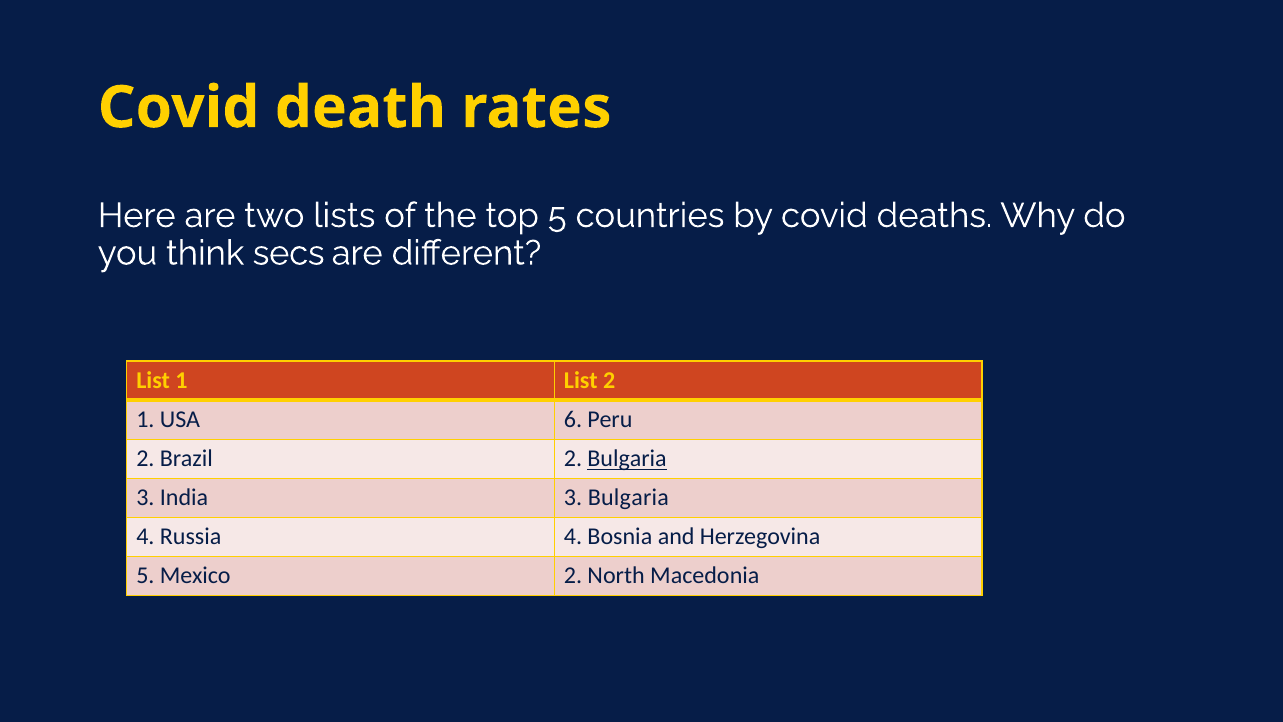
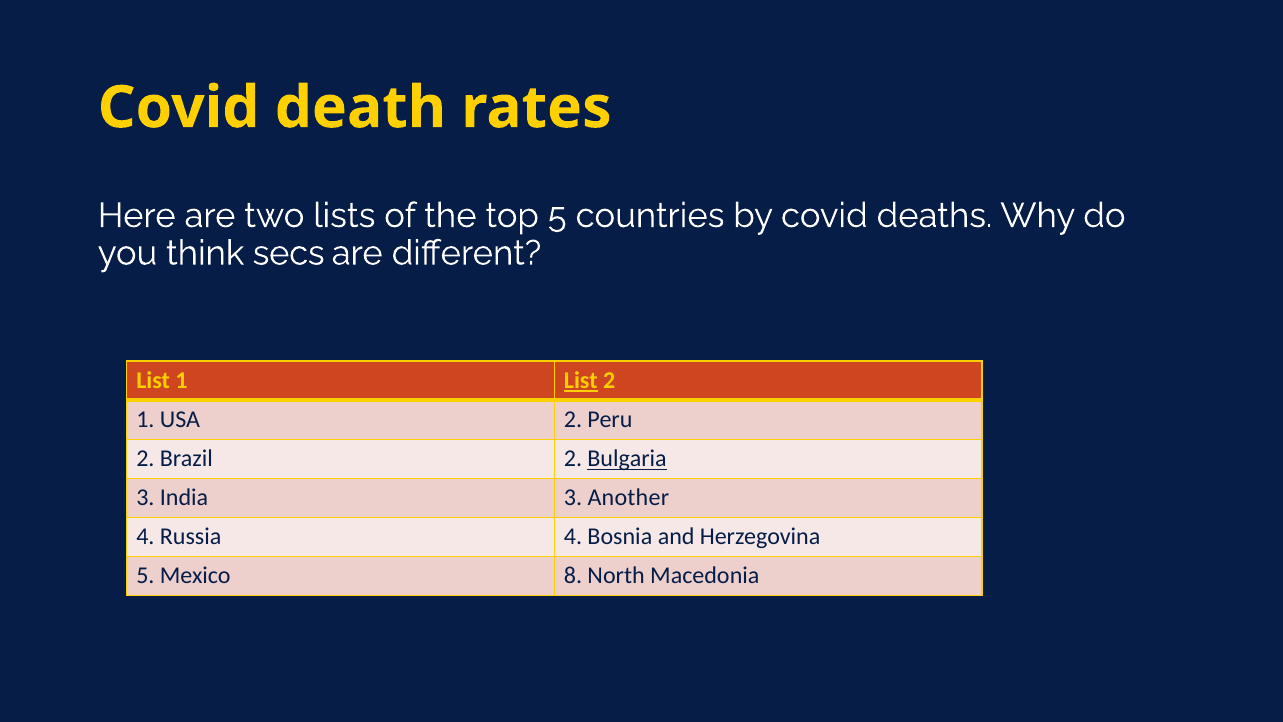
List underline: none -> present (581, 381)
USA 6: 6 -> 2 (573, 420)
3 Bulgaria: Bulgaria -> Another (628, 498)
Mexico 2: 2 -> 8 (573, 576)
